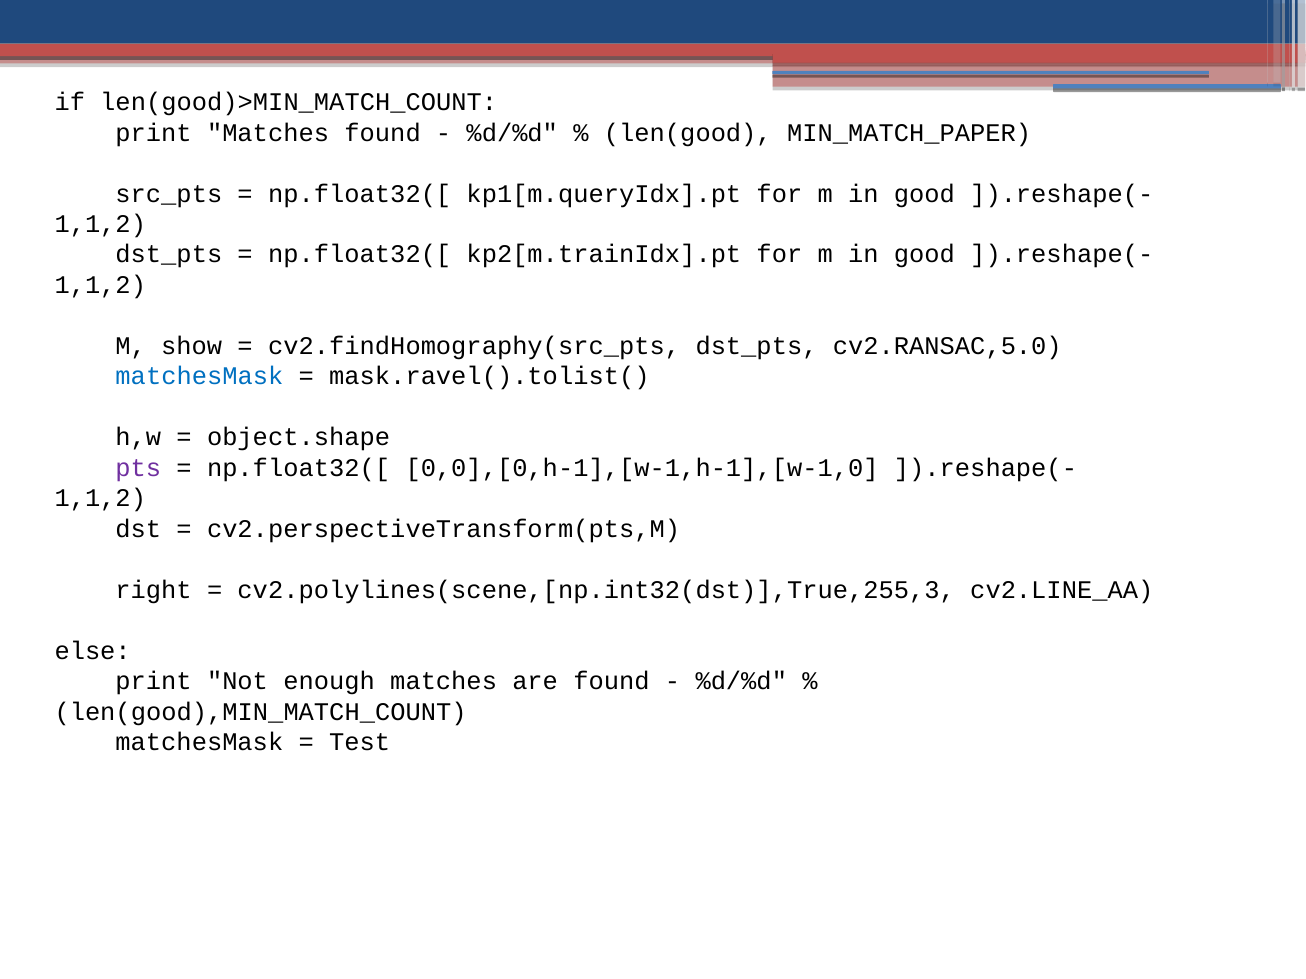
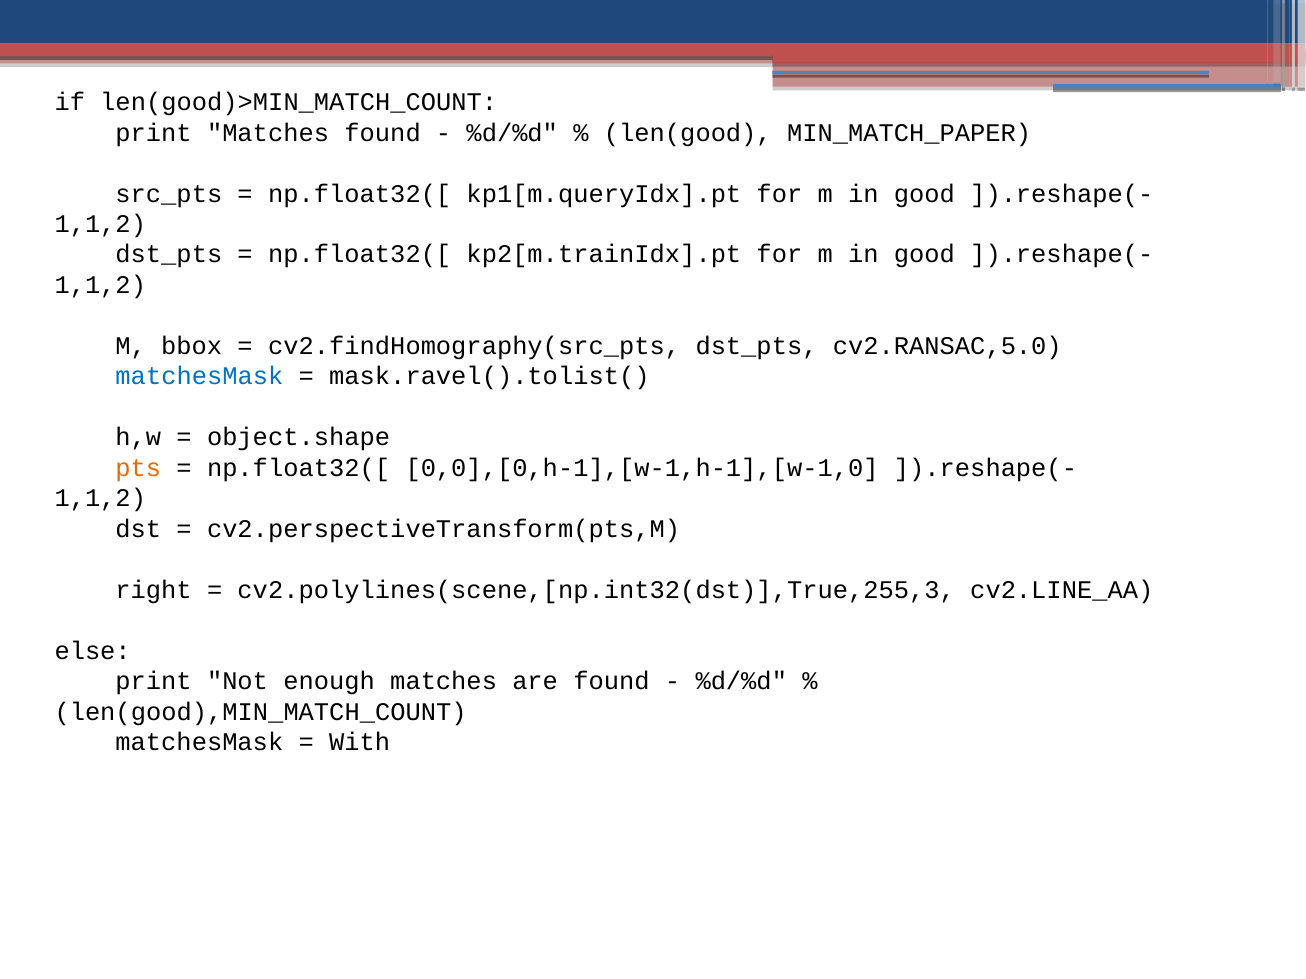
show: show -> bbox (192, 346)
pts colour: purple -> orange (138, 468)
Test: Test -> With (360, 743)
